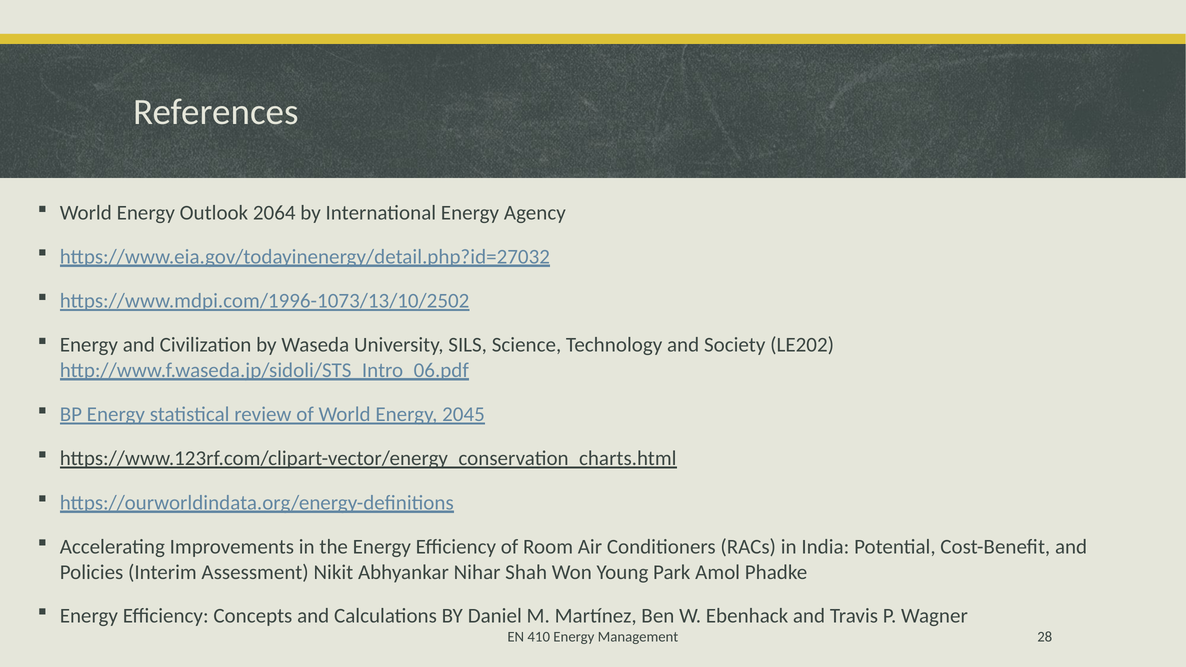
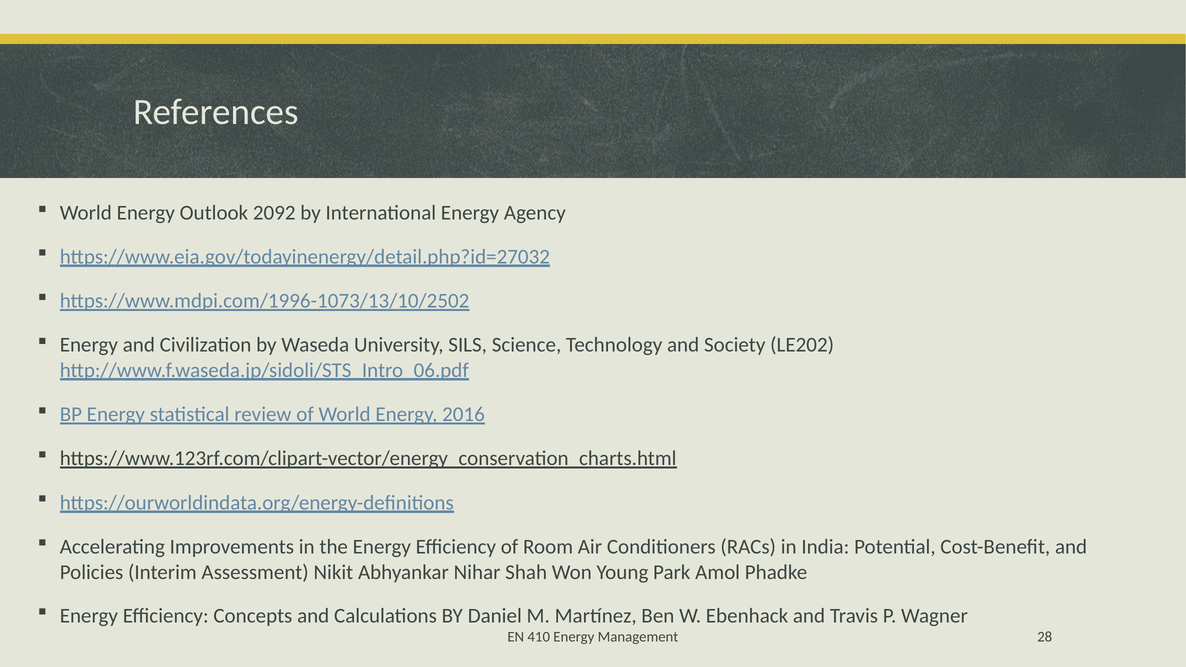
2064: 2064 -> 2092 (274, 213)
2045: 2045 -> 2016 (464, 414)
